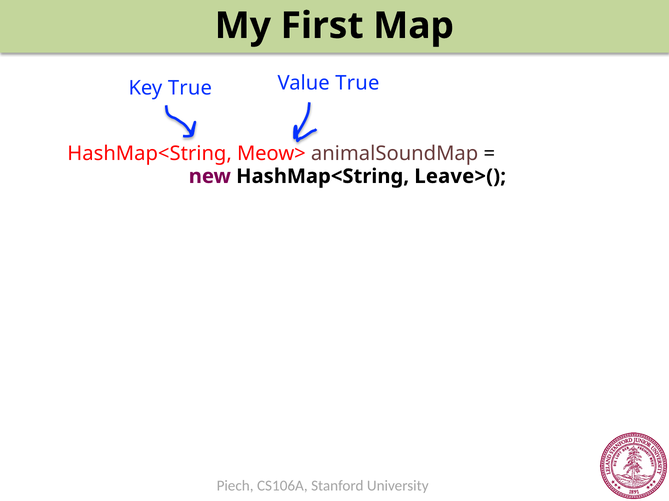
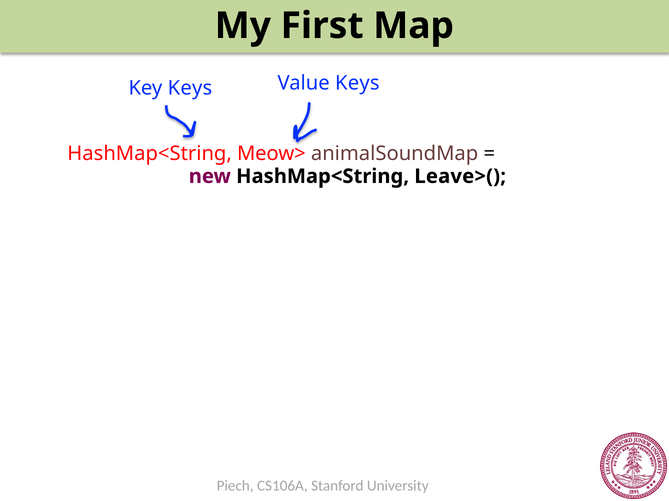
Key True: True -> Keys (190, 88)
Value True: True -> Keys (357, 83)
